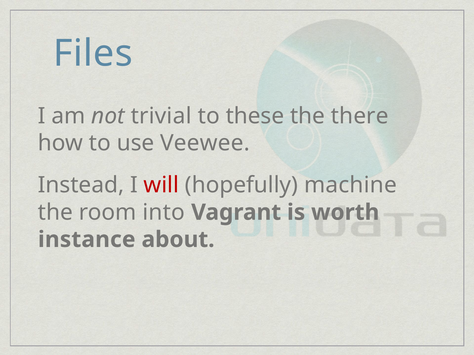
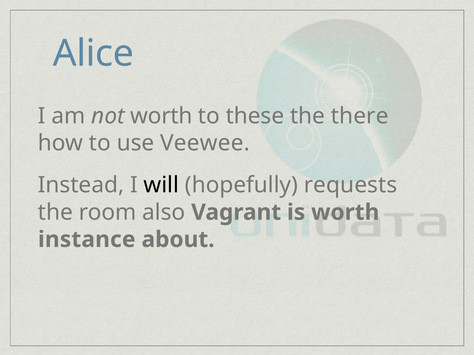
Files: Files -> Alice (93, 53)
not trivial: trivial -> worth (161, 116)
will colour: red -> black (161, 185)
machine: machine -> requests (351, 185)
into: into -> also (164, 213)
